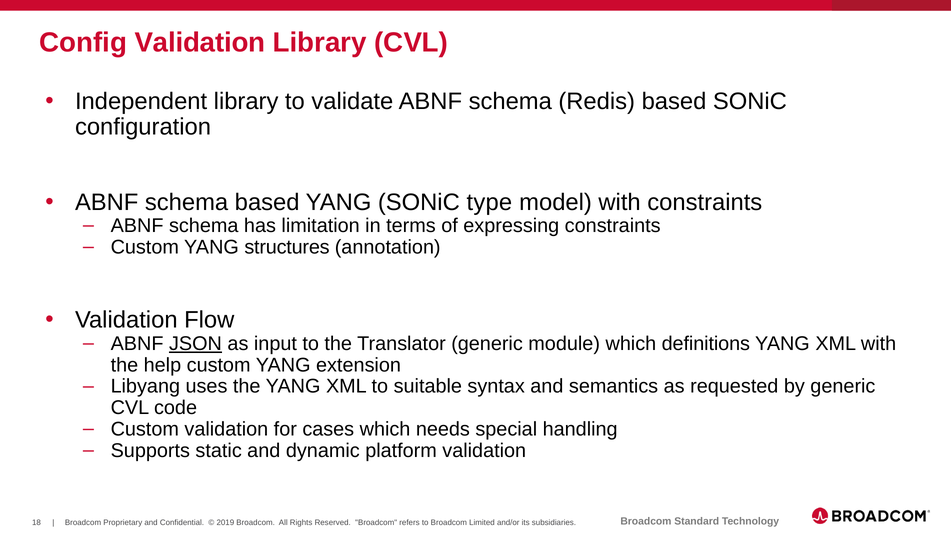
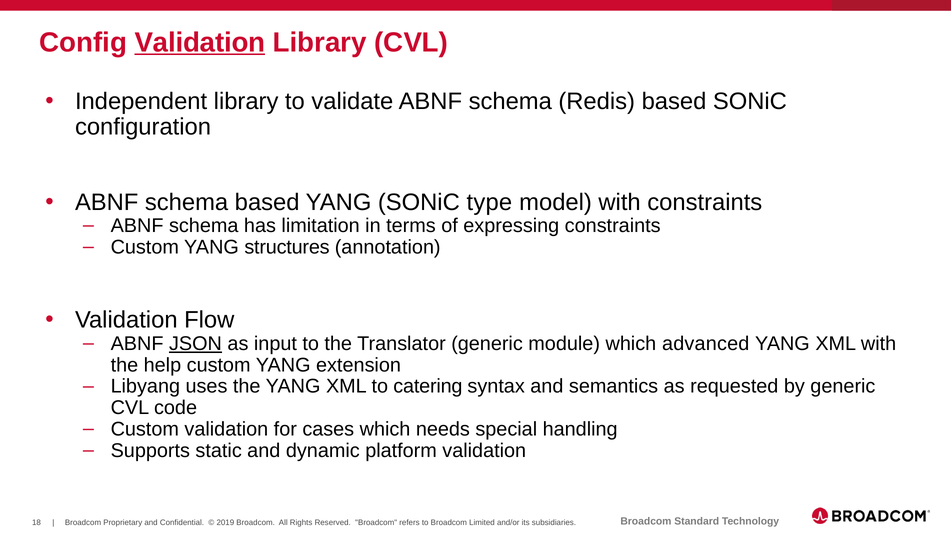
Validation underline: none -> present (200, 42)
definitions: definitions -> advanced (706, 344)
suitable: suitable -> catering (428, 386)
